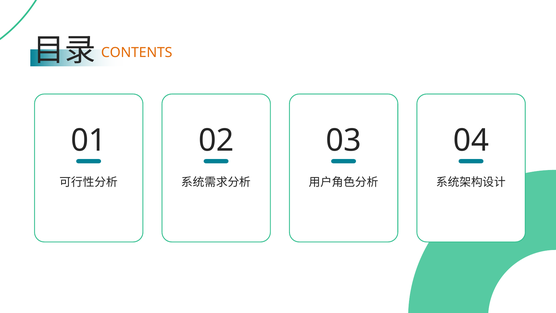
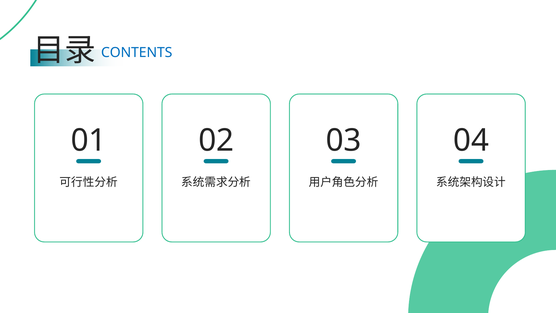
CONTENTS colour: orange -> blue (137, 52)
